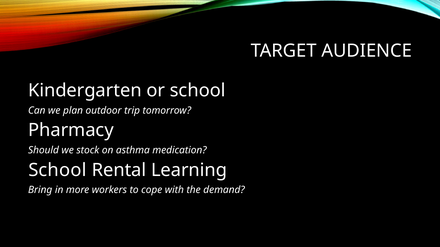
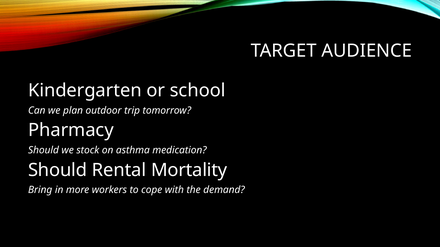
School: School -> Should (58, 170)
Learning: Learning -> Mortality (189, 170)
